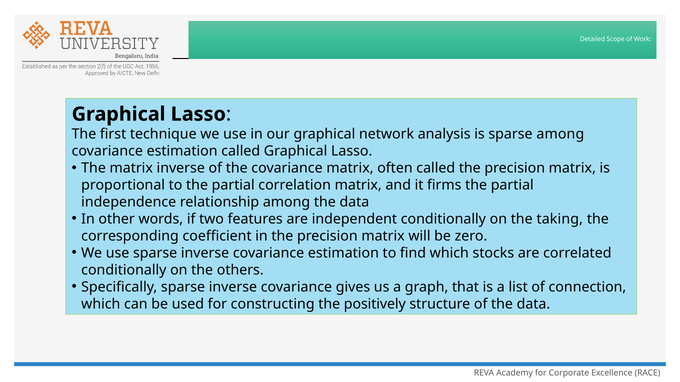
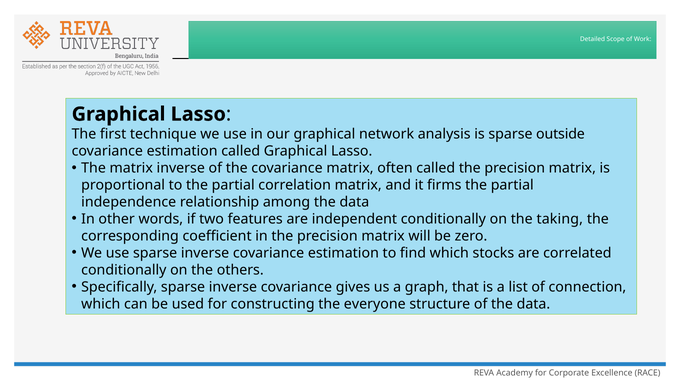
sparse among: among -> outside (560, 134)
positively: positively -> everyone (375, 304)
